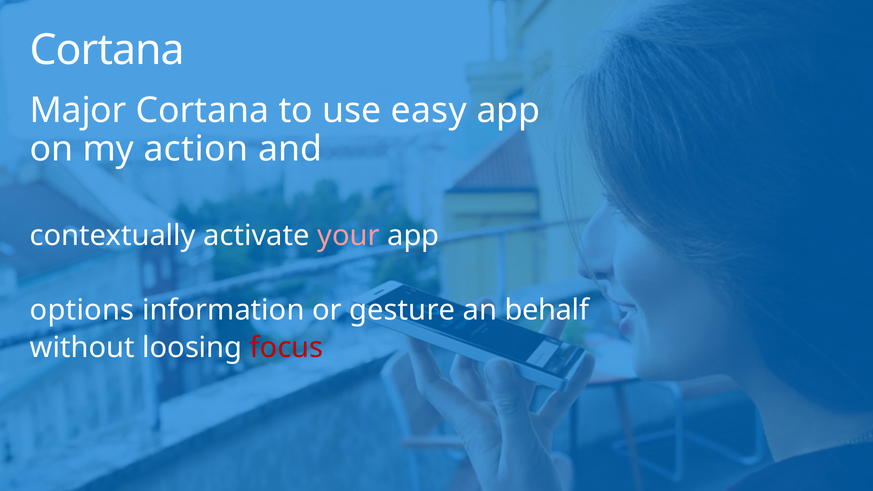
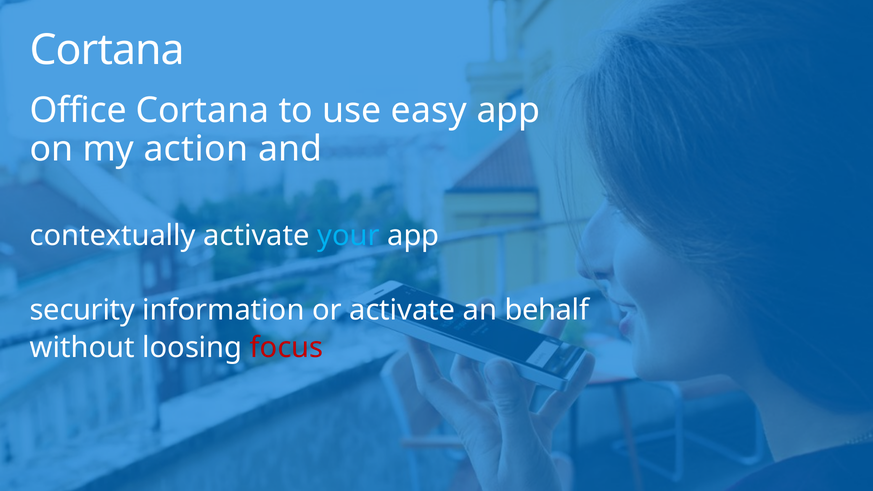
Major: Major -> Office (78, 111)
your colour: pink -> light blue (348, 236)
options: options -> security (82, 310)
or gesture: gesture -> activate (402, 310)
